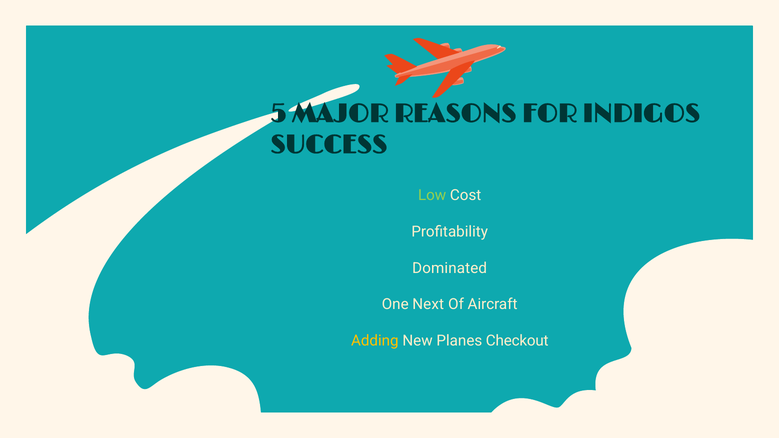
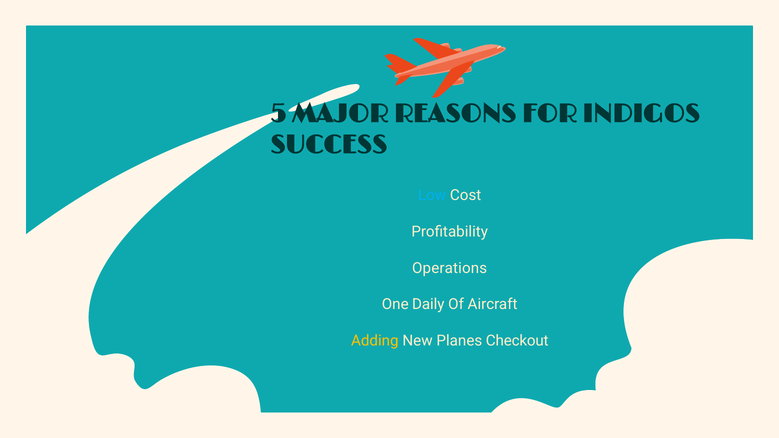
Low colour: light green -> light blue (432, 195)
Dominated: Dominated -> Operations (450, 268)
Next: Next -> Daily (428, 305)
